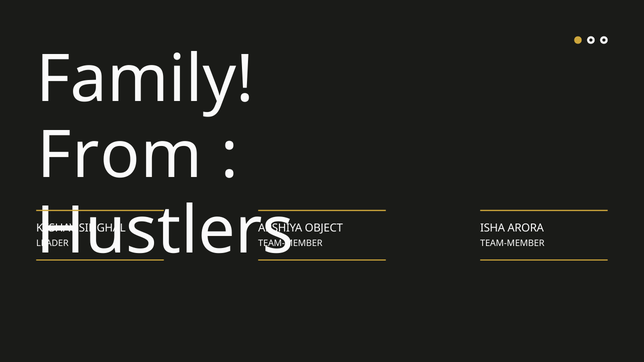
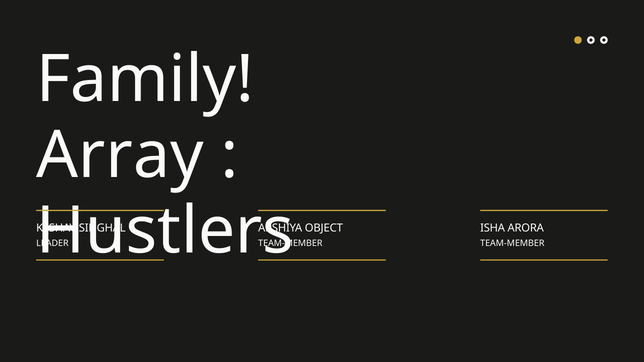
From: From -> Array (120, 155)
